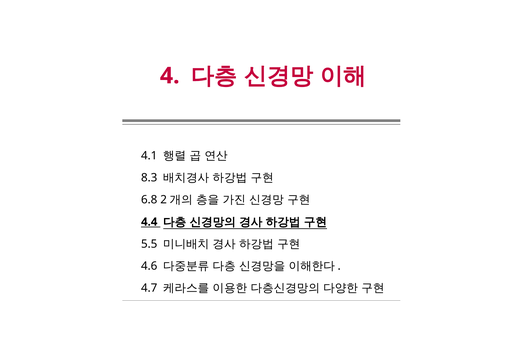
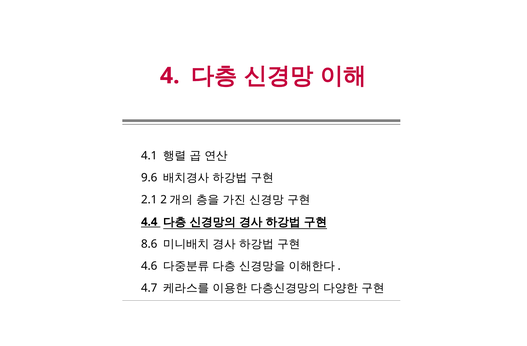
8.3: 8.3 -> 9.6 (149, 178)
6.8: 6.8 -> 2.1 (149, 200)
5.5: 5.5 -> 8.6 (149, 244)
